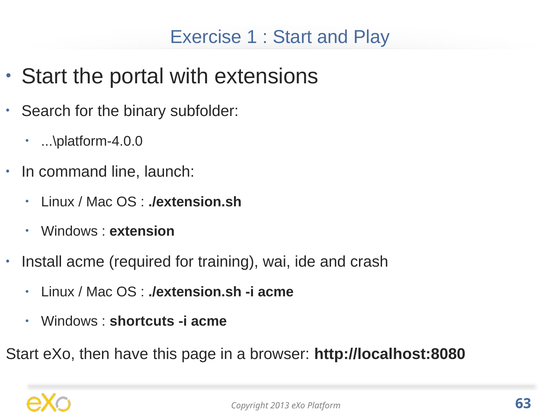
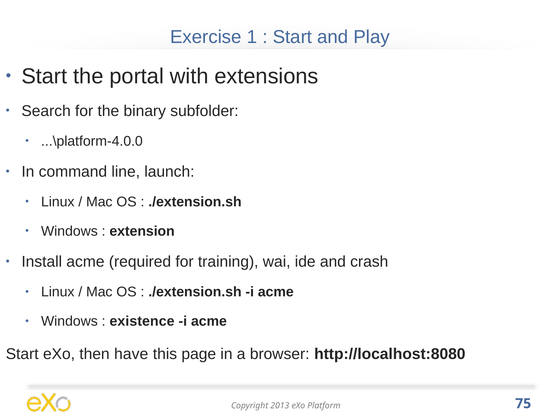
shortcuts: shortcuts -> existence (142, 321)
63: 63 -> 75 (523, 404)
